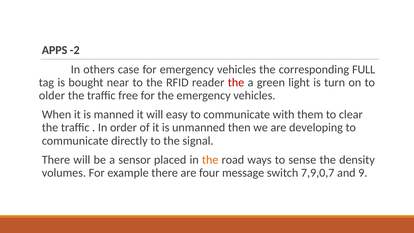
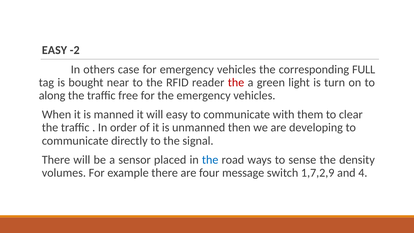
APPS: APPS -> EASY (54, 50)
older: older -> along (52, 95)
the colour: orange -> blue (210, 160)
7,9,0,7: 7,9,0,7 -> 1,7,2,9 (318, 173)
9: 9 -> 4 (363, 173)
